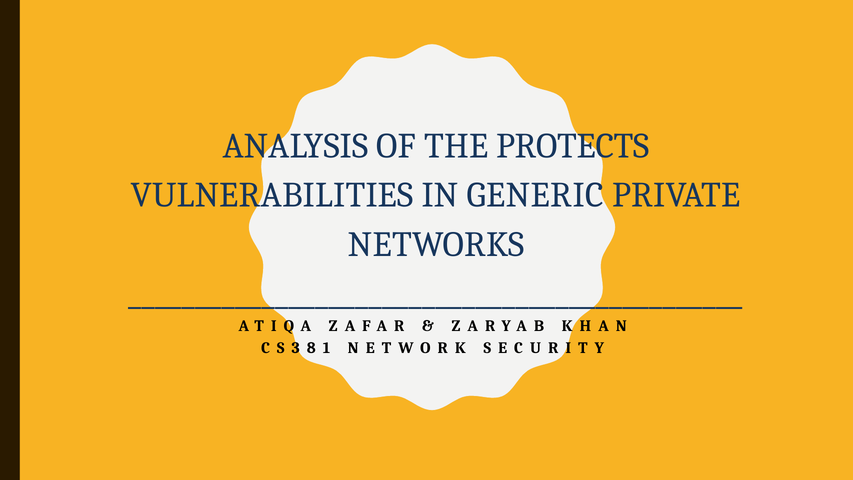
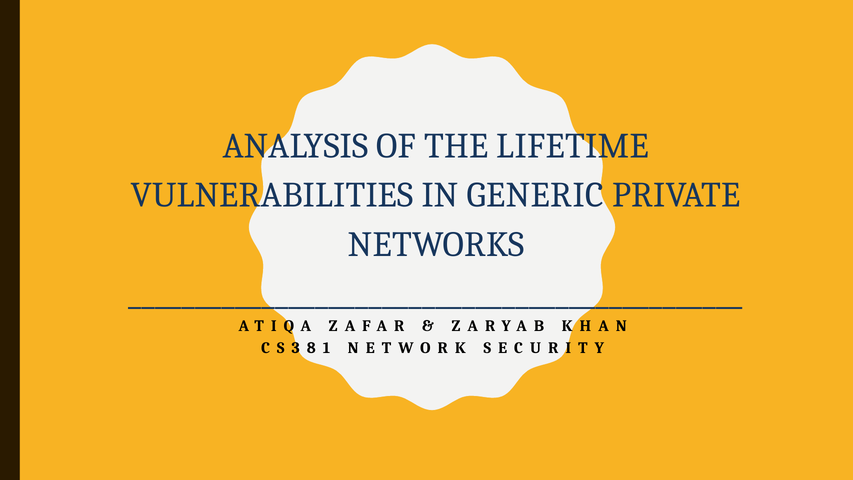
PROTECTS: PROTECTS -> LIFETIME (573, 146)
